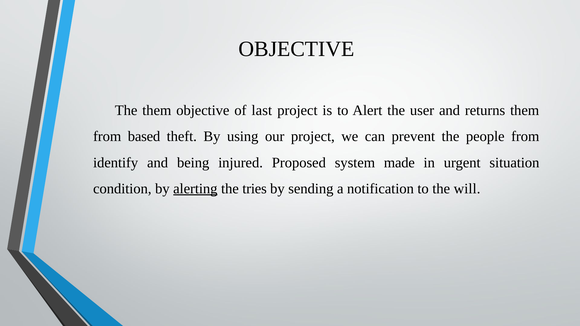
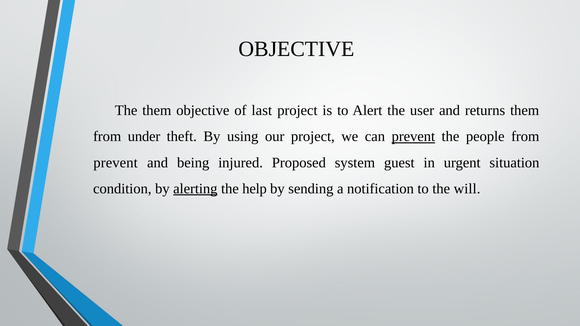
based: based -> under (144, 137)
prevent underline: none -> present (413, 137)
identify: identify -> prevent (116, 163)
made: made -> guest (399, 163)
tries: tries -> help (255, 189)
